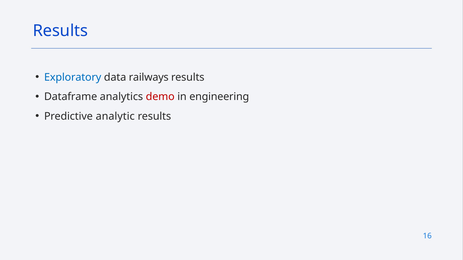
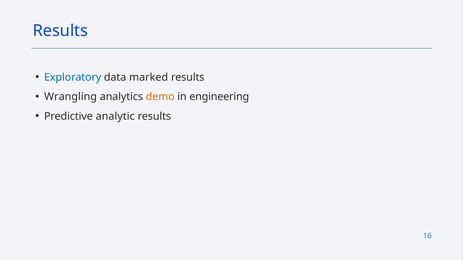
railways: railways -> marked (149, 77)
Dataframe: Dataframe -> Wrangling (71, 97)
demo colour: red -> orange (160, 97)
